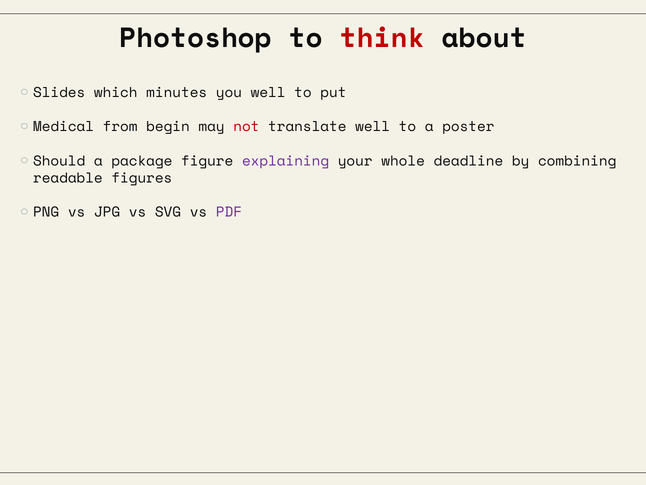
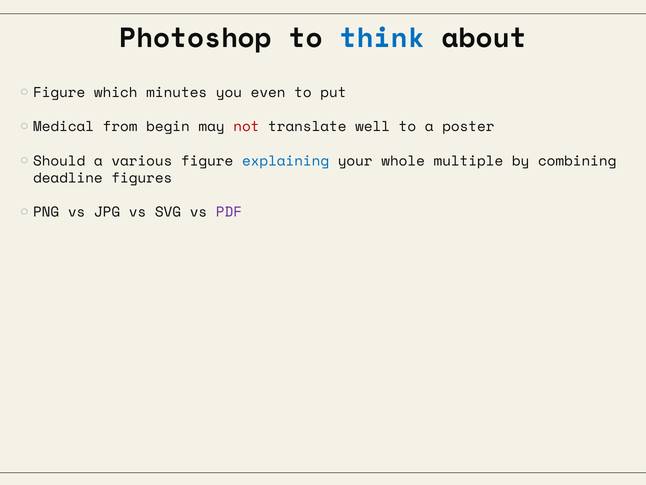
think colour: red -> blue (382, 38)
Slides: Slides -> Figure (59, 92)
you well: well -> even (268, 92)
package: package -> various (142, 161)
explaining colour: purple -> blue (286, 161)
deadline: deadline -> multiple (468, 161)
readable: readable -> deadline (68, 178)
